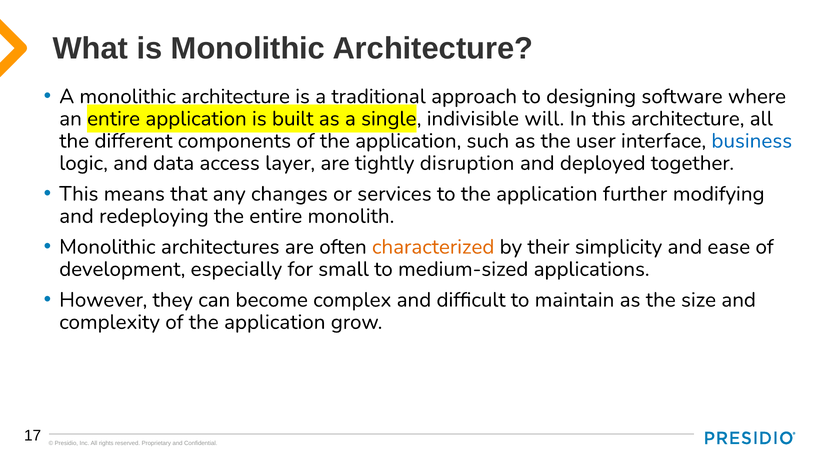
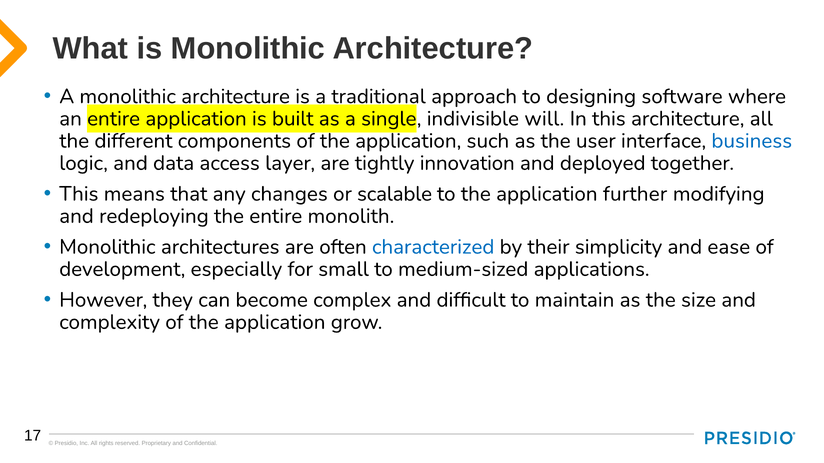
disruption: disruption -> innovation (467, 163)
services: services -> scalable (395, 194)
characterized colour: orange -> blue (433, 247)
